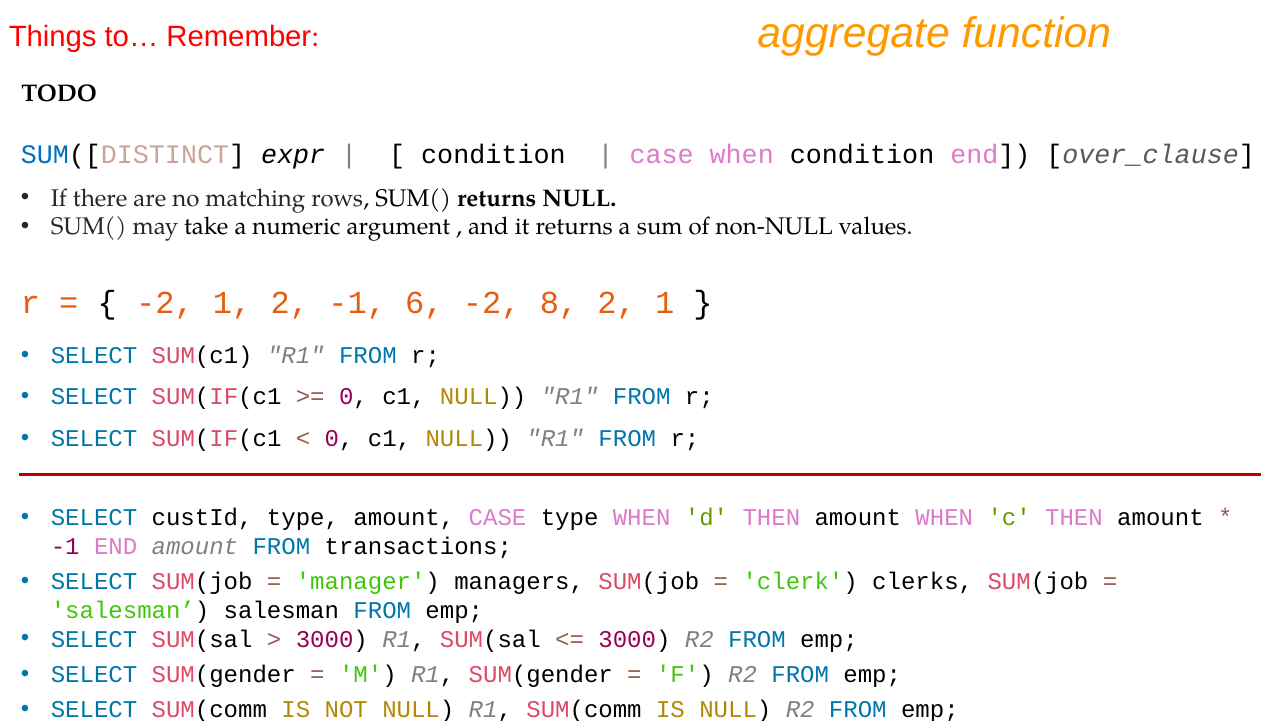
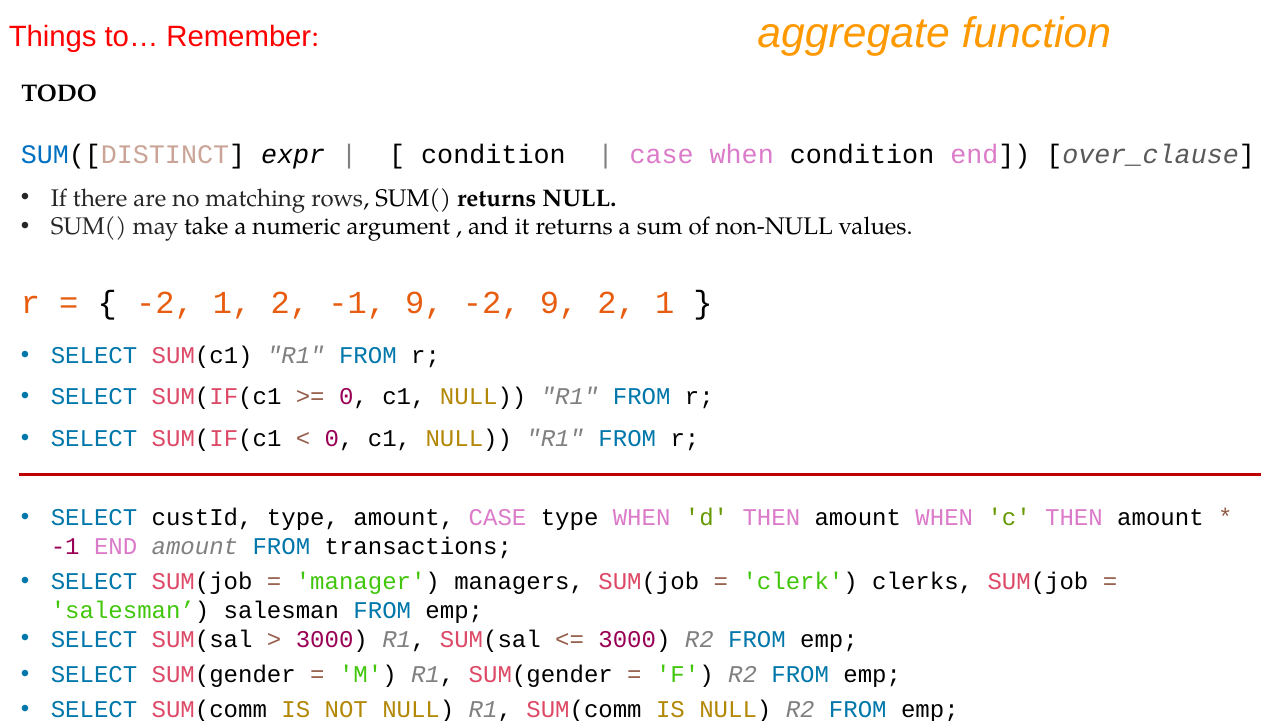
-1 6: 6 -> 9 (424, 303)
-2 8: 8 -> 9 (559, 303)
